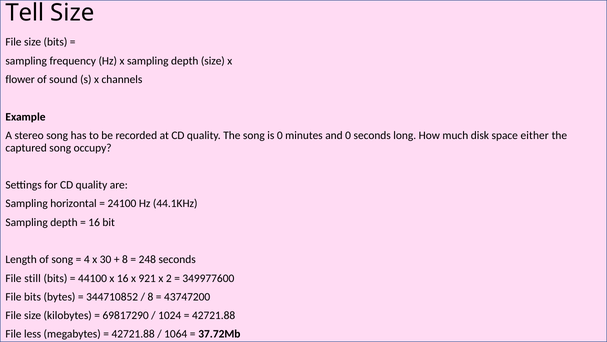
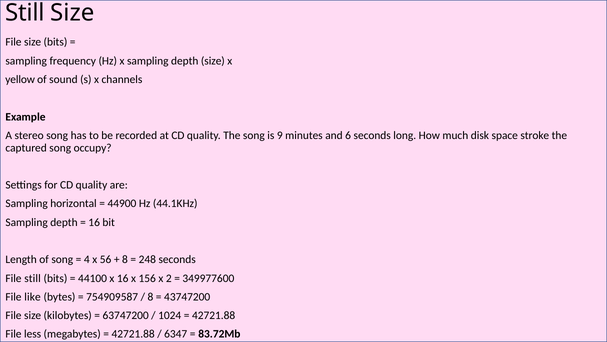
Tell: Tell -> Still (25, 13)
flower: flower -> yellow (20, 79)
is 0: 0 -> 9 (280, 135)
and 0: 0 -> 6 (348, 135)
either: either -> stroke (535, 135)
24100: 24100 -> 44900 (122, 203)
30: 30 -> 56 (106, 259)
921: 921 -> 156 (147, 278)
File bits: bits -> like (33, 296)
344710852: 344710852 -> 754909587 (112, 296)
69817290: 69817290 -> 63747200 (126, 315)
1064: 1064 -> 6347 (176, 334)
37.72Mb: 37.72Mb -> 83.72Mb (219, 334)
